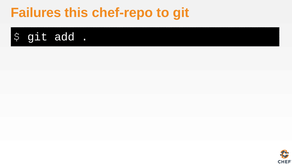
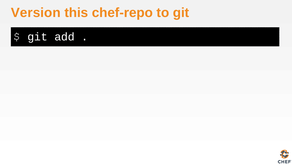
Failures: Failures -> Version (36, 13)
